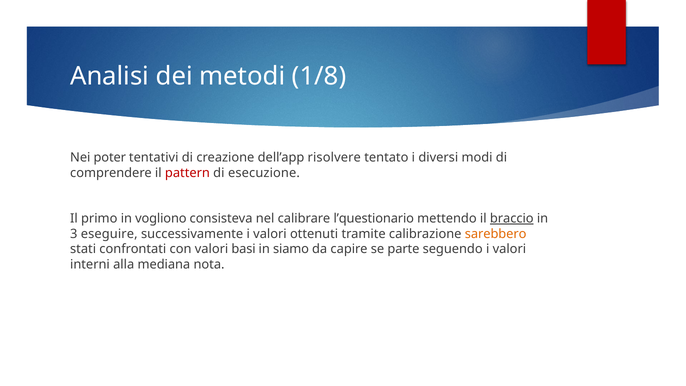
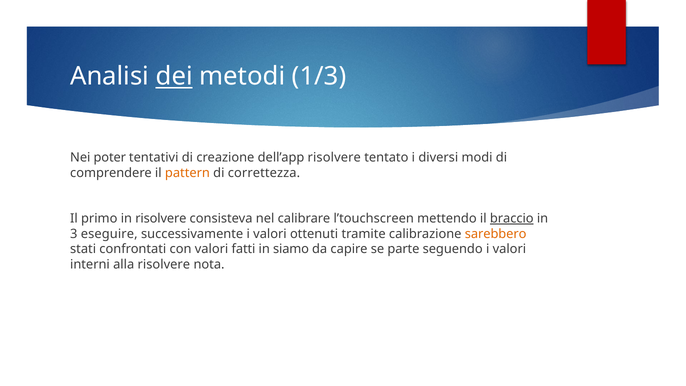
dei underline: none -> present (174, 76)
1/8: 1/8 -> 1/3 (319, 76)
pattern colour: red -> orange (187, 173)
esecuzione: esecuzione -> correttezza (264, 173)
in vogliono: vogliono -> risolvere (161, 218)
l’questionario: l’questionario -> l’touchscreen (374, 218)
basi: basi -> fatti (244, 249)
alla mediana: mediana -> risolvere (164, 265)
